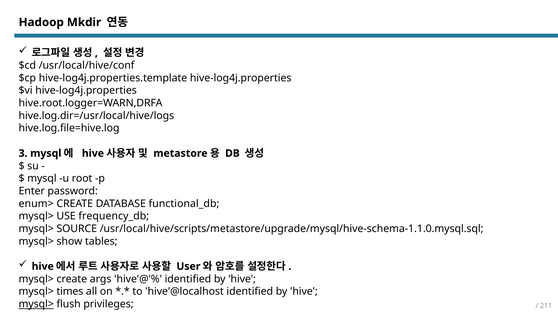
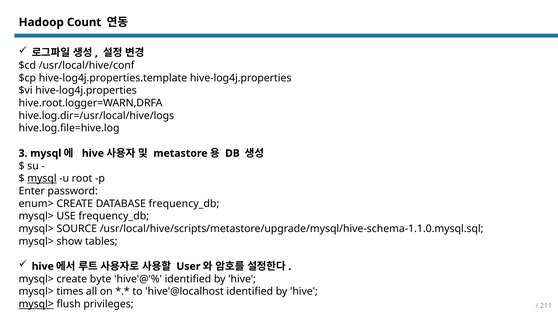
Mkdir: Mkdir -> Count (84, 22)
mysql underline: none -> present (42, 178)
DATABASE functional_db: functional_db -> frequency_db (184, 203)
args: args -> byte (101, 279)
